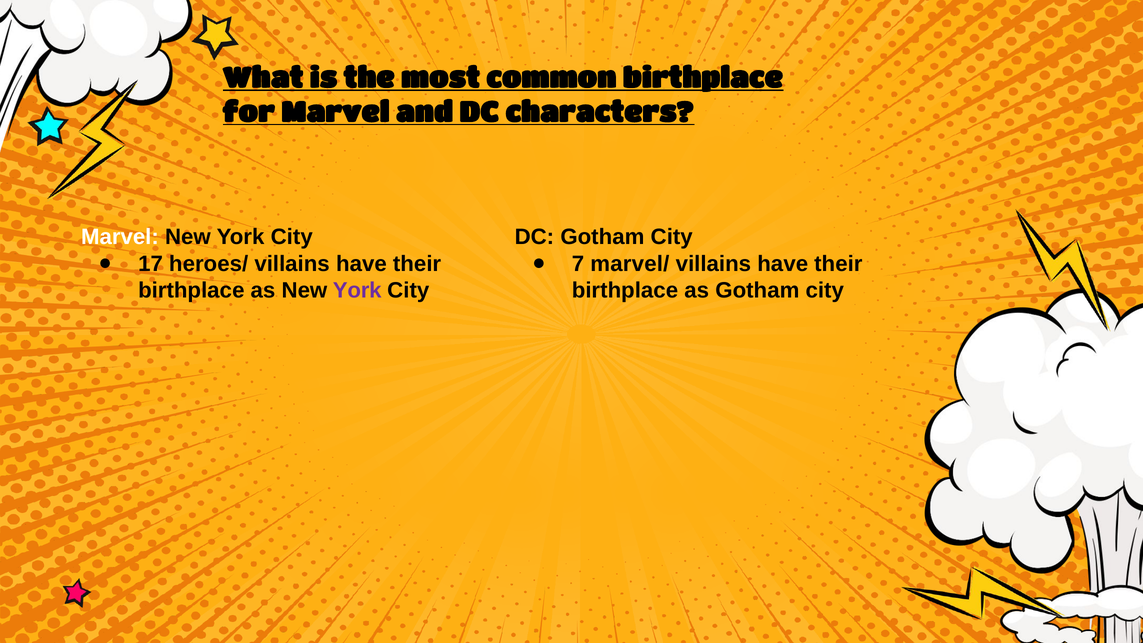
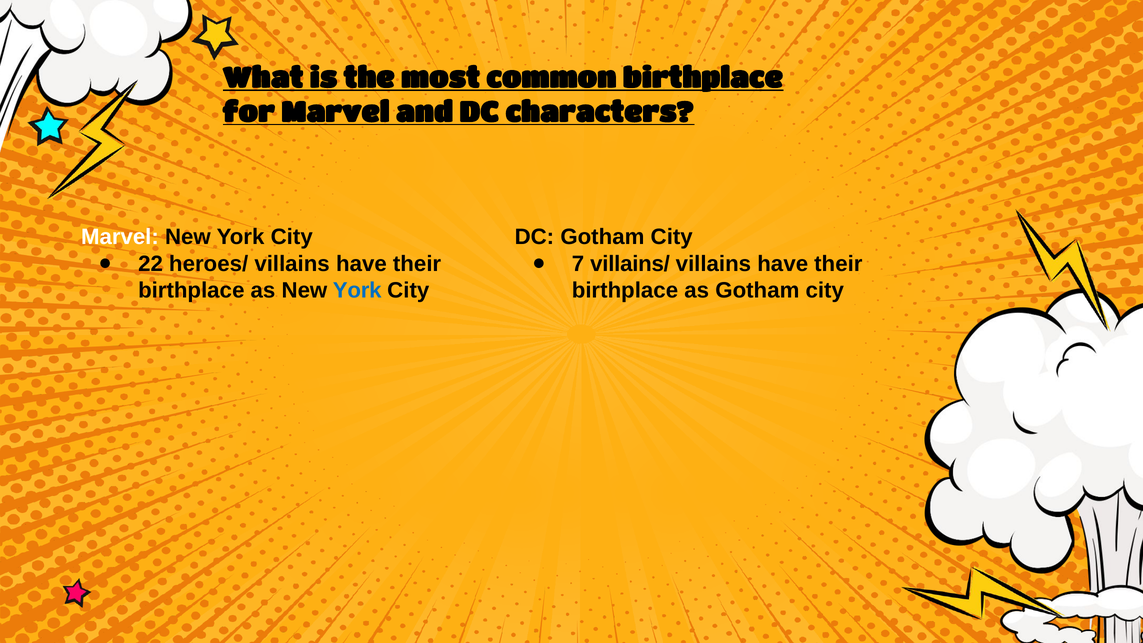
17: 17 -> 22 (151, 264)
marvel/: marvel/ -> villains/ (630, 264)
York colour: purple -> blue (357, 290)
